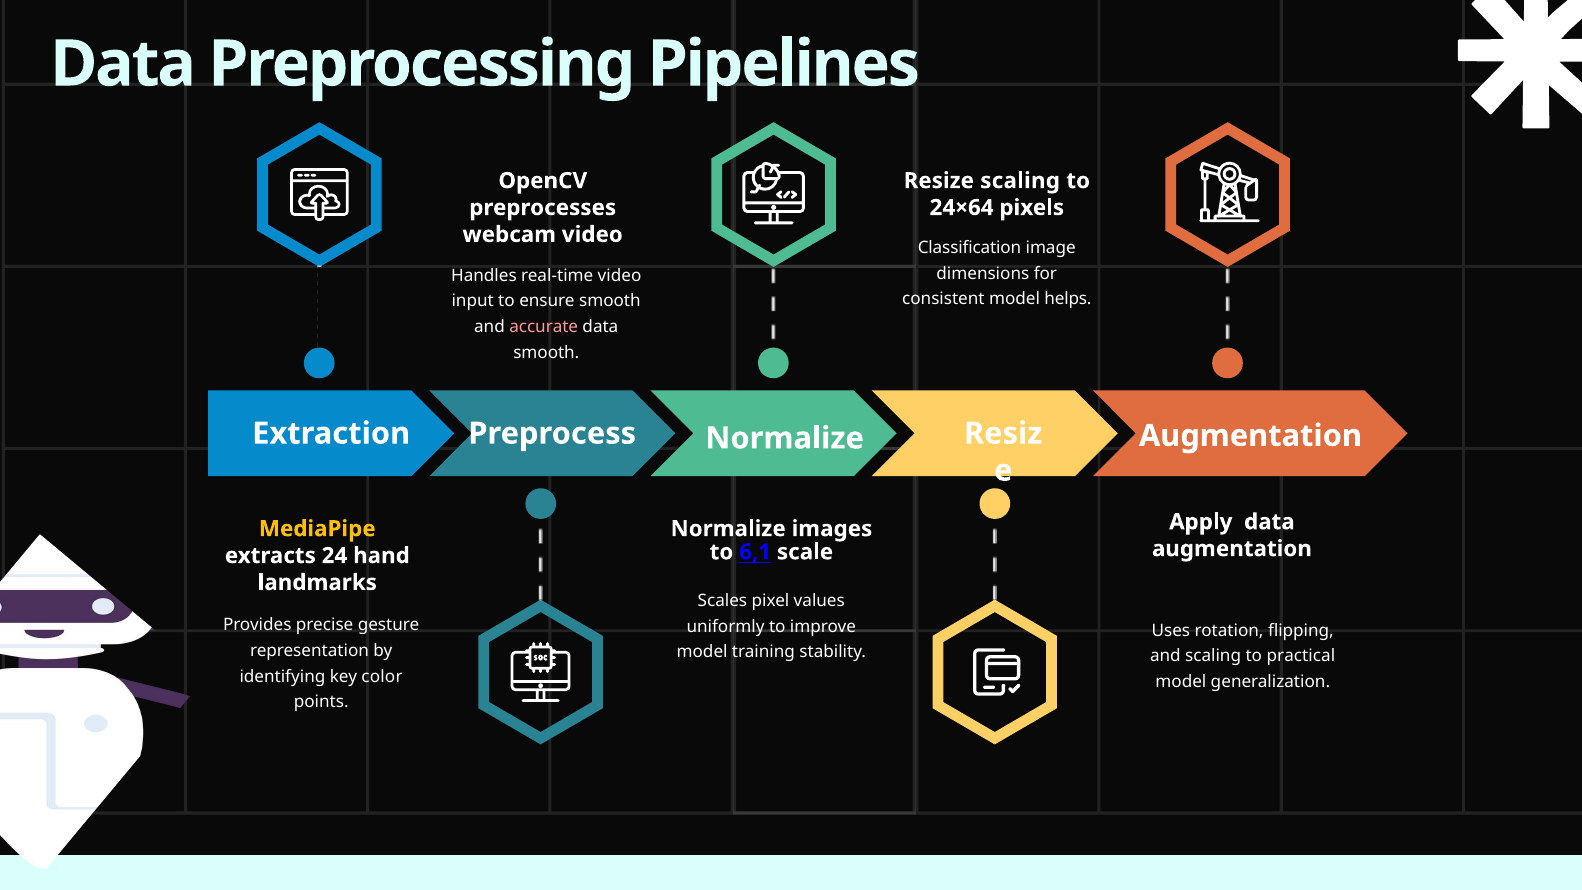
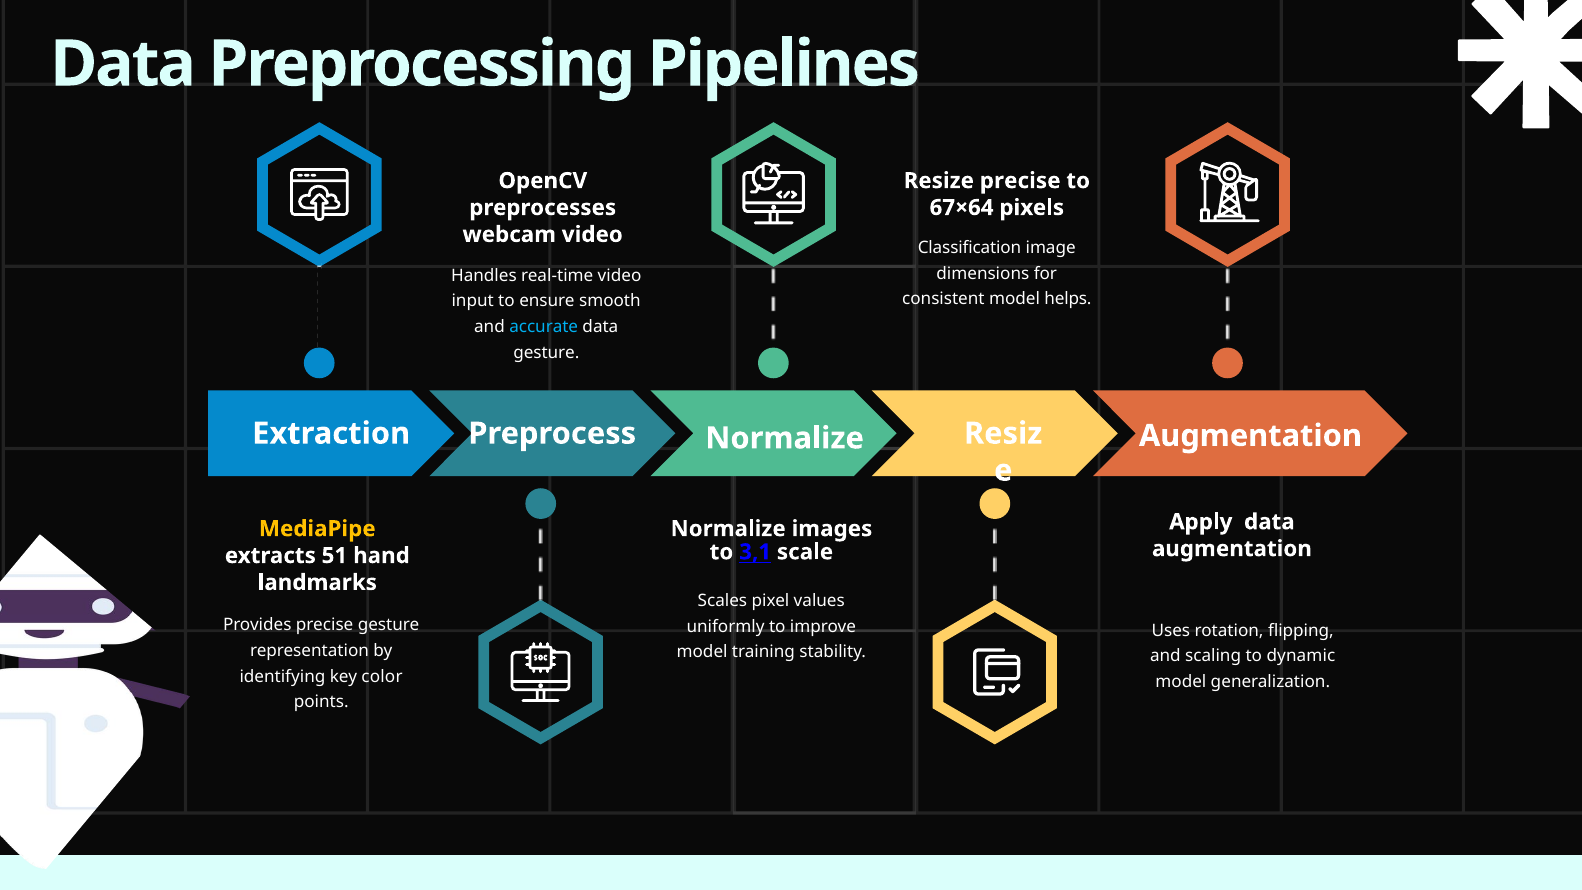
Resize scaling: scaling -> precise (1020, 181)
24×64: 24×64 -> 67×64 (962, 208)
accurate colour: pink -> light blue (544, 327)
smooth: smooth -> gesture (546, 352)
6,1: 6,1 -> 3,1 (755, 552)
24: 24 -> 51 (334, 556)
practical: practical -> dynamic (1301, 656)
